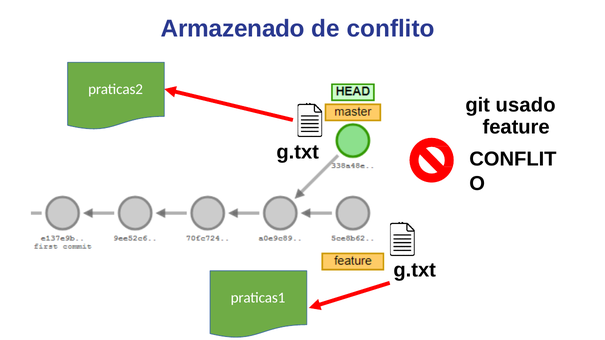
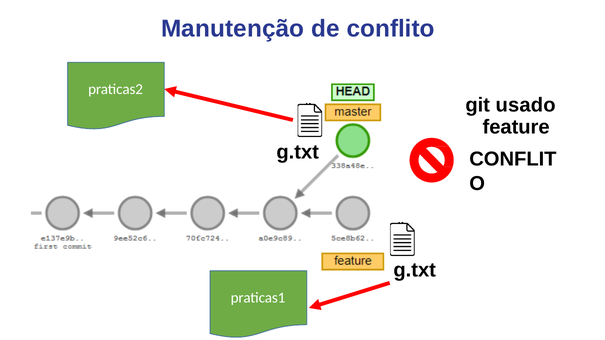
Armazenado: Armazenado -> Manutenção (233, 29)
